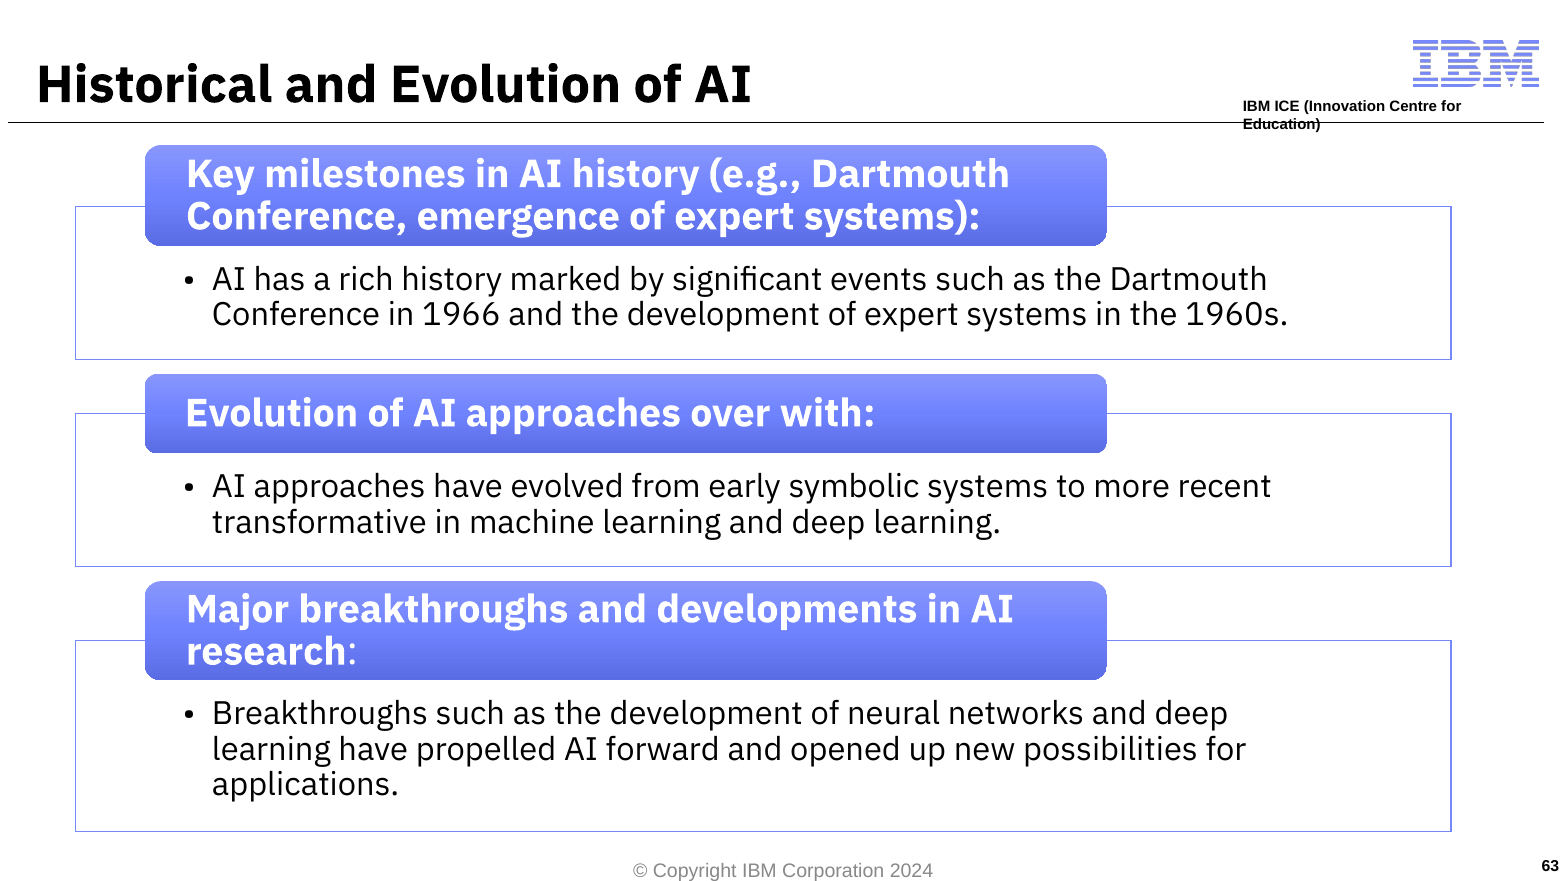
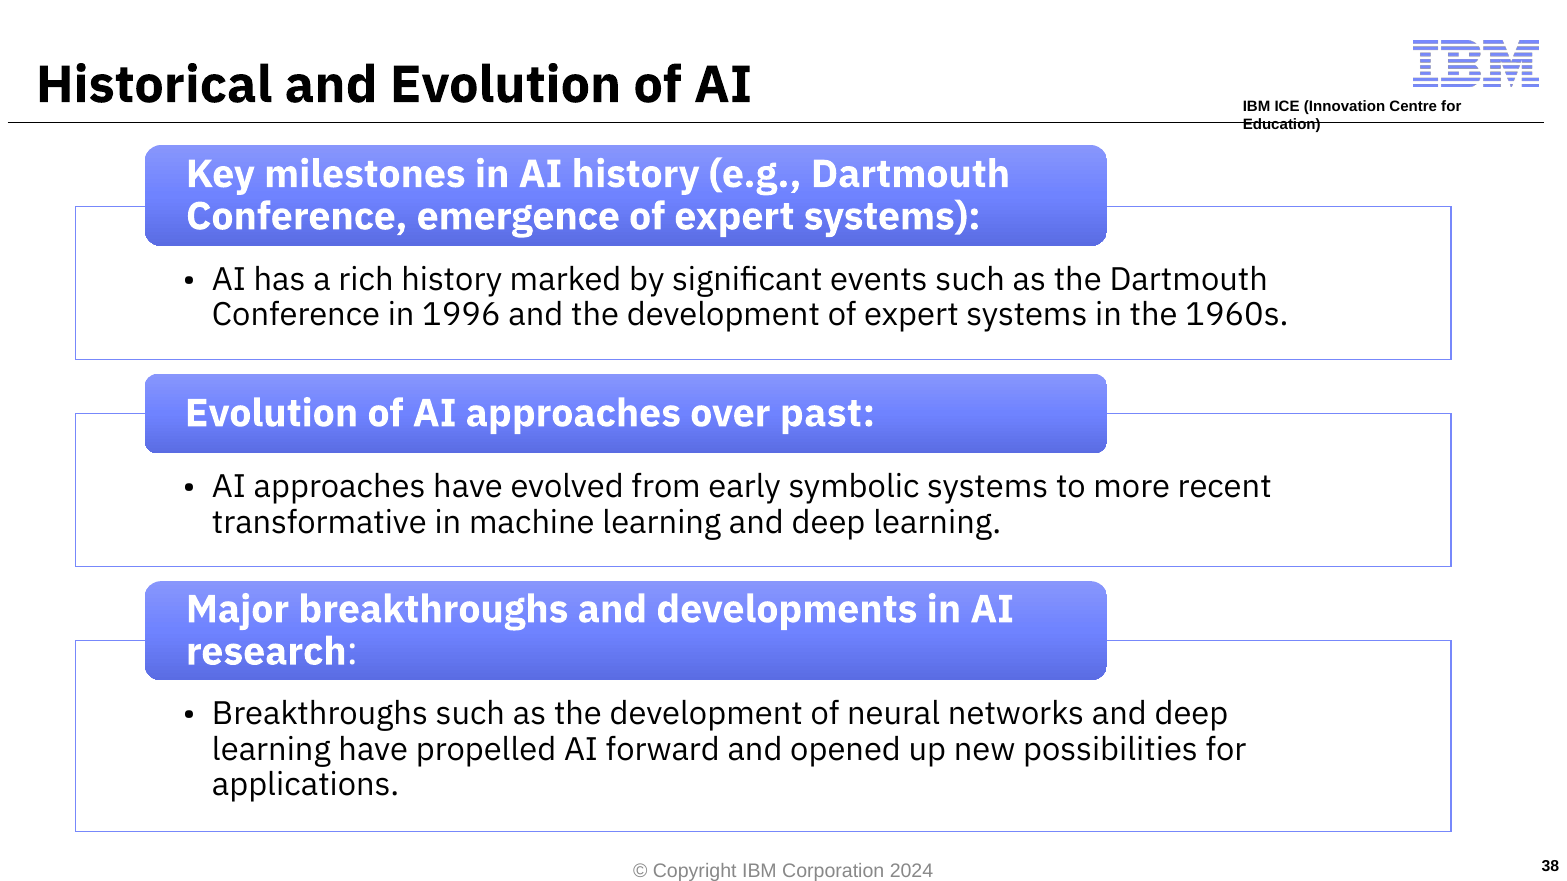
1966: 1966 -> 1996 (461, 315)
with: with -> past (828, 414)
63: 63 -> 38 (1550, 867)
